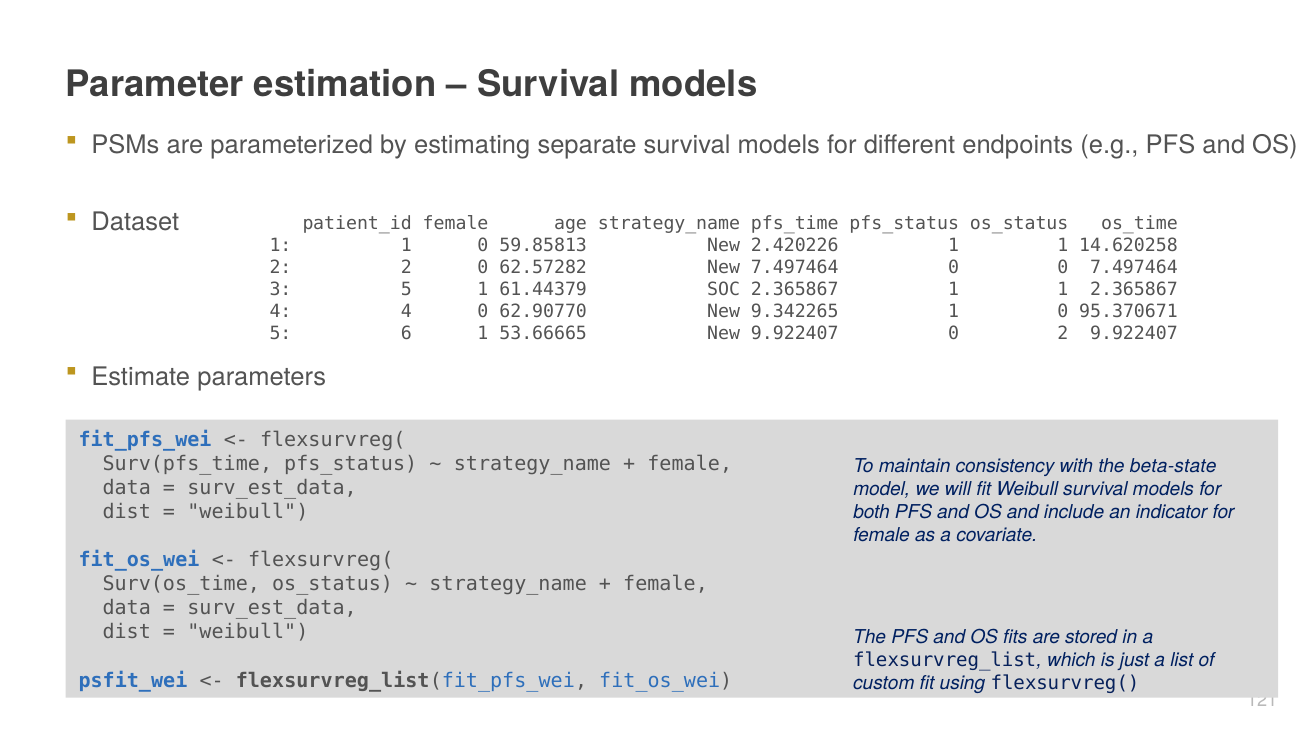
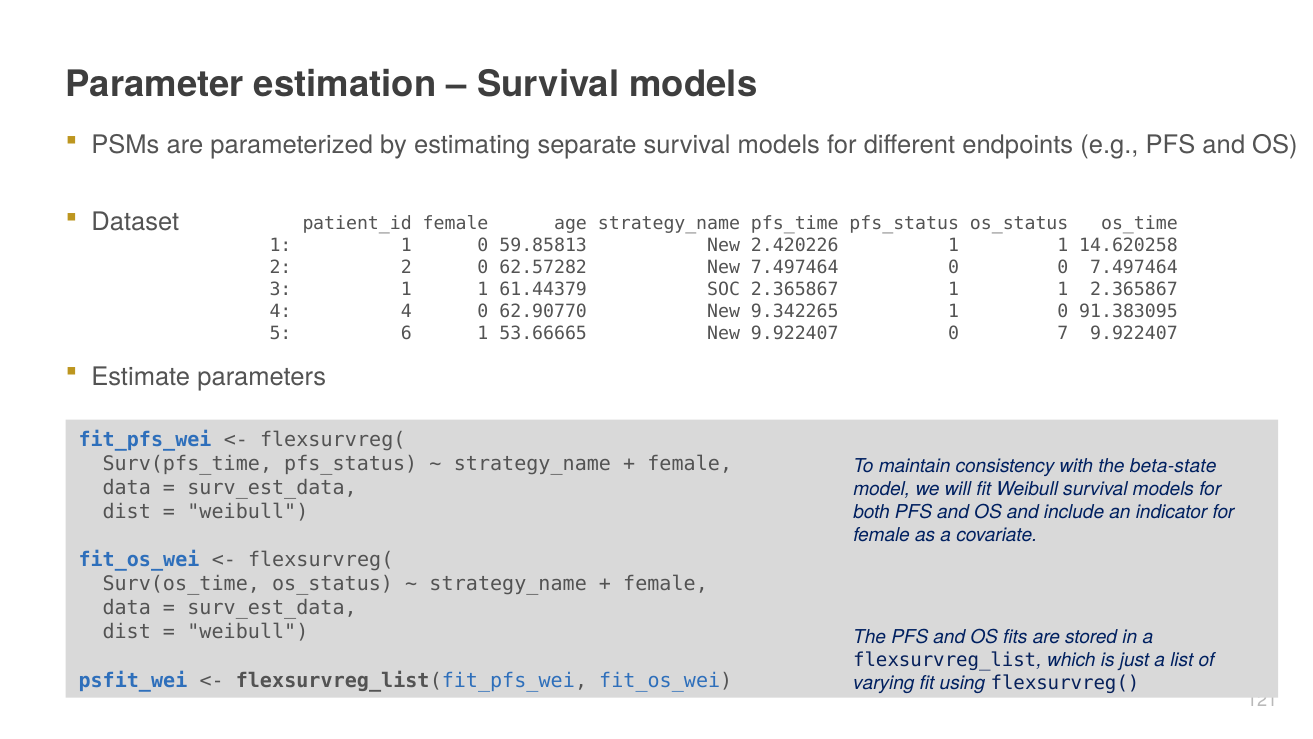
3 5: 5 -> 1 (406, 290)
95.370671: 95.370671 -> 91.383095 (1129, 311)
0 2: 2 -> 7 (1063, 333)
custom: custom -> varying (884, 682)
